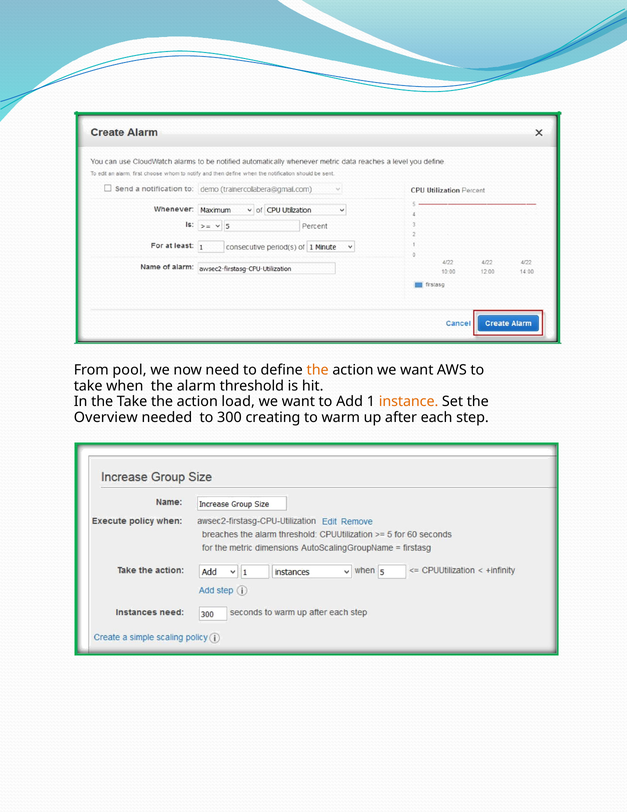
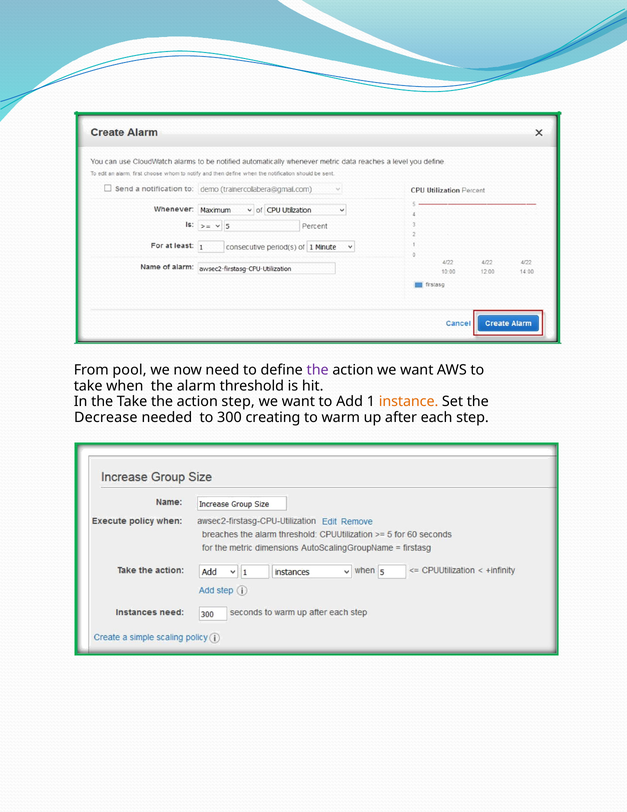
the colour: orange -> purple (318, 370)
action load: load -> step (238, 401)
Overview: Overview -> Decrease (106, 417)
